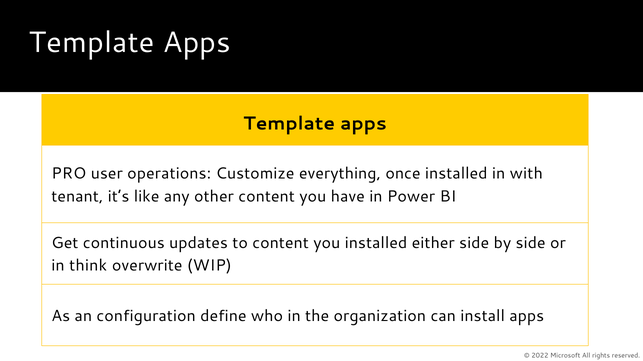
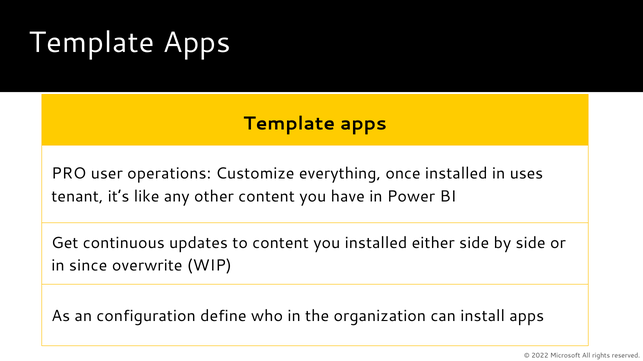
with: with -> uses (526, 174)
think: think -> since (88, 266)
